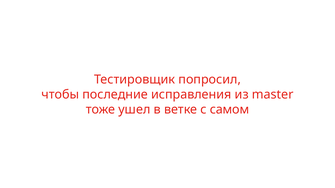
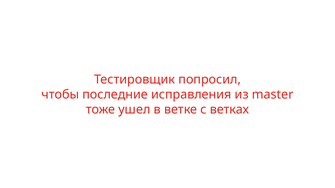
самом: самом -> ветках (230, 110)
